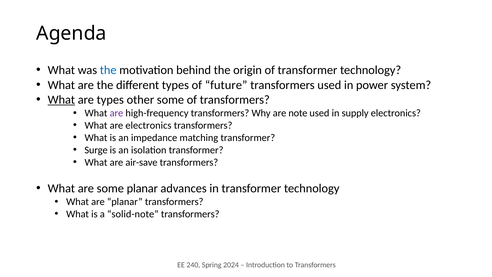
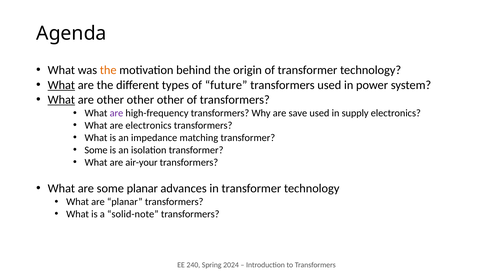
the colour: blue -> orange (108, 70)
What underline: none -> present (61, 85)
are types: types -> other (110, 100)
some: some -> other (170, 100)
note: note -> save (298, 113)
Surge: Surge -> Some (96, 150)
air-save: air-save -> air-your (141, 162)
